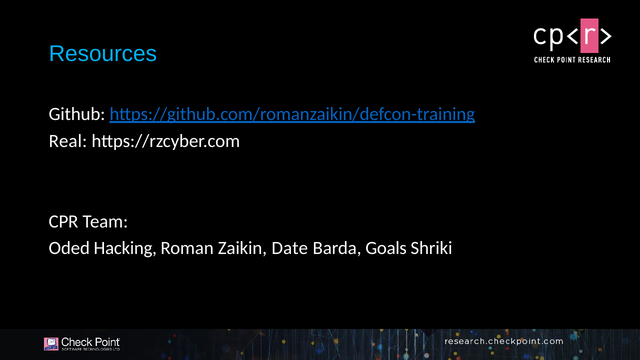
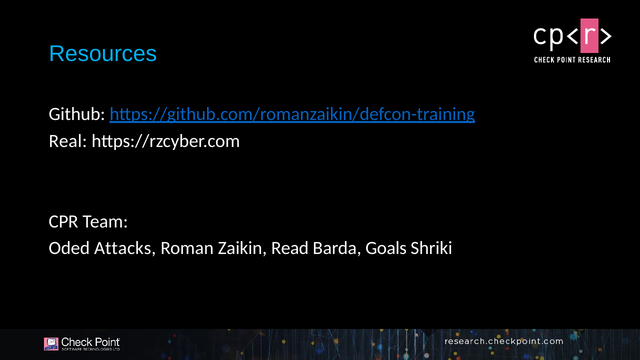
Hacking: Hacking -> Attacks (125, 248)
Date: Date -> Read (290, 248)
